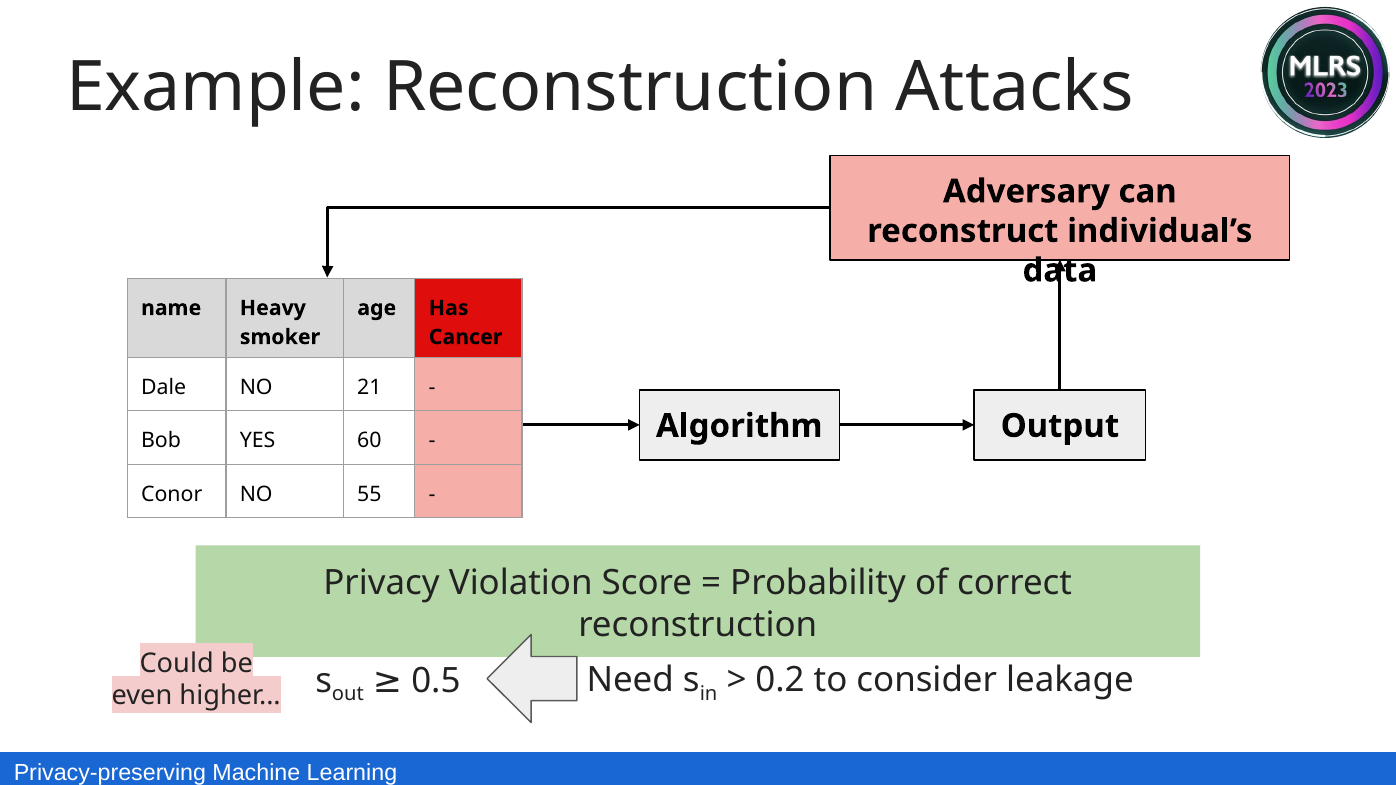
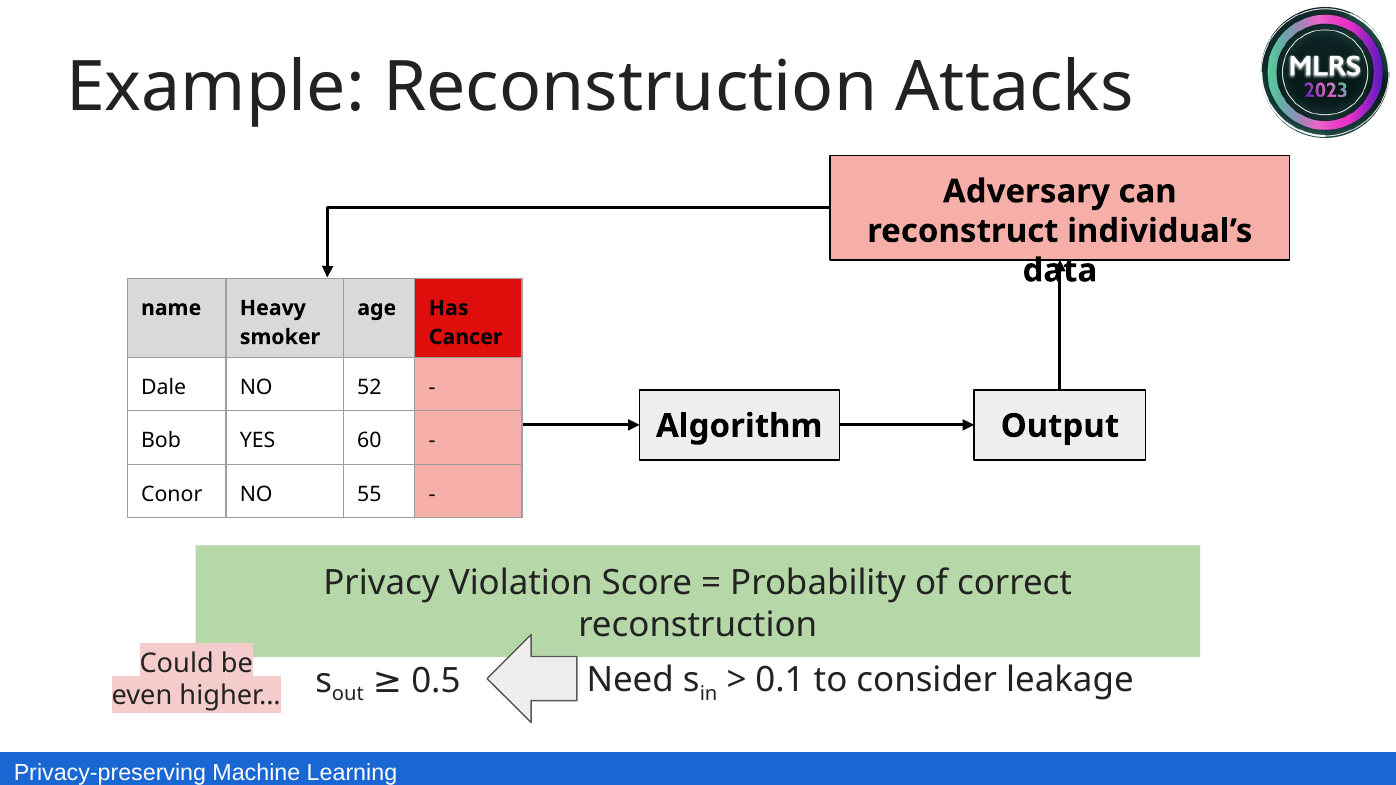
21: 21 -> 52 (369, 387)
0.2: 0.2 -> 0.1 (780, 680)
